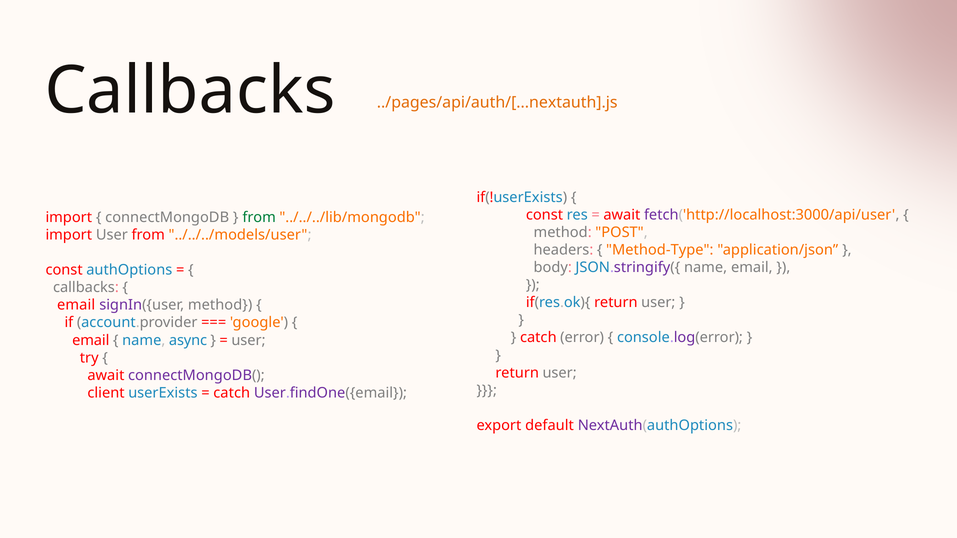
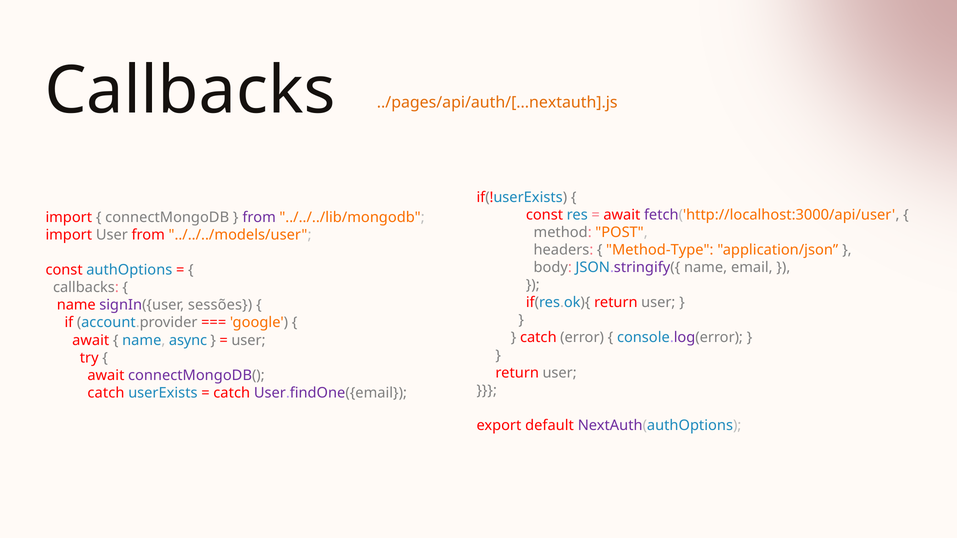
from colour: green -> purple (259, 218)
email: email -> name (76, 305)
signIn({user method: method -> sessões (220, 305)
email: email -> await (91, 340)
client: client -> catch (106, 393)
